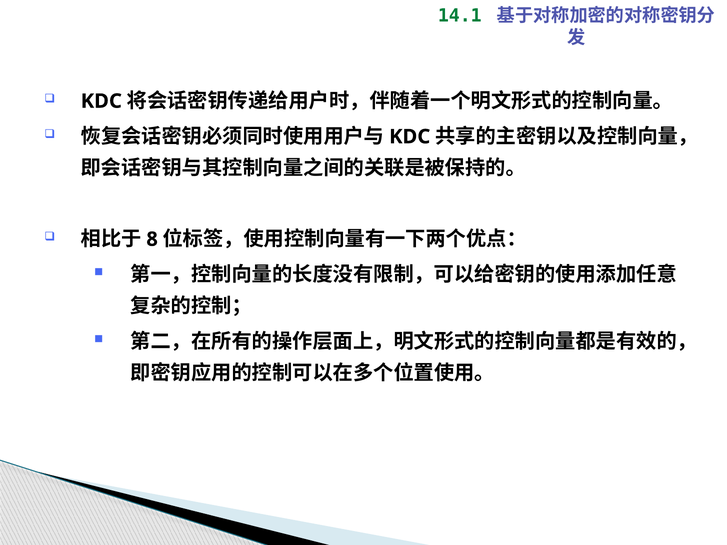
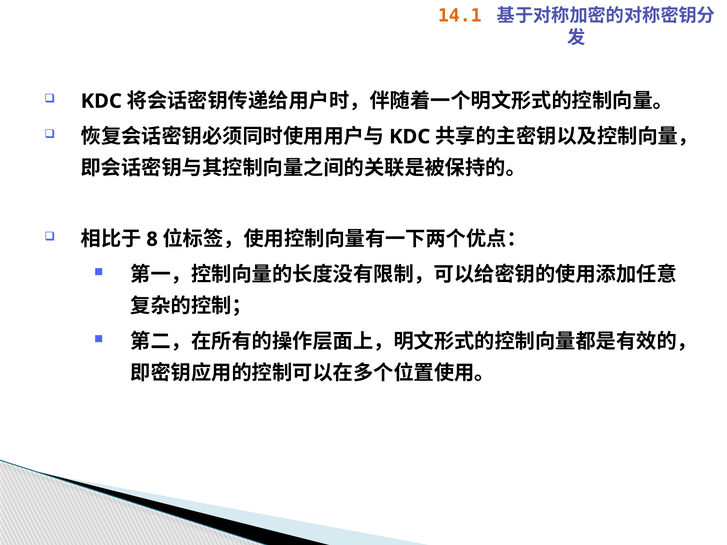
14.1 colour: green -> orange (460, 16)
